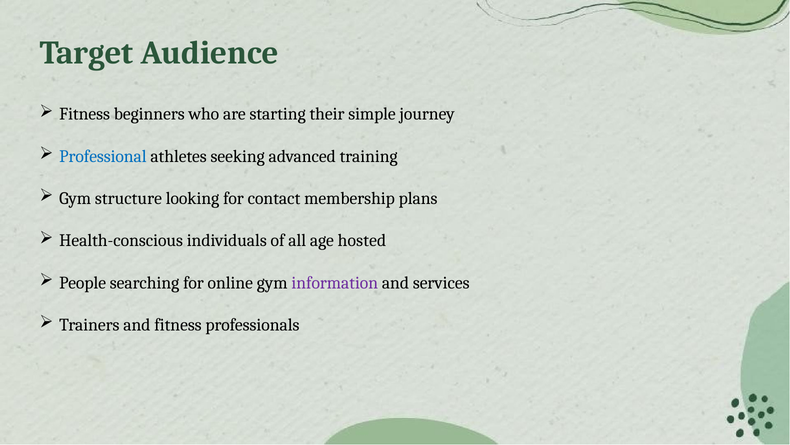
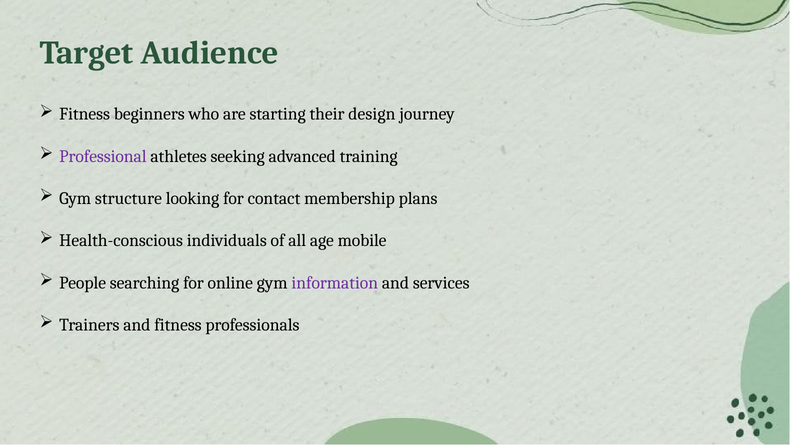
simple: simple -> design (372, 114)
Professional colour: blue -> purple (103, 156)
hosted: hosted -> mobile (362, 240)
